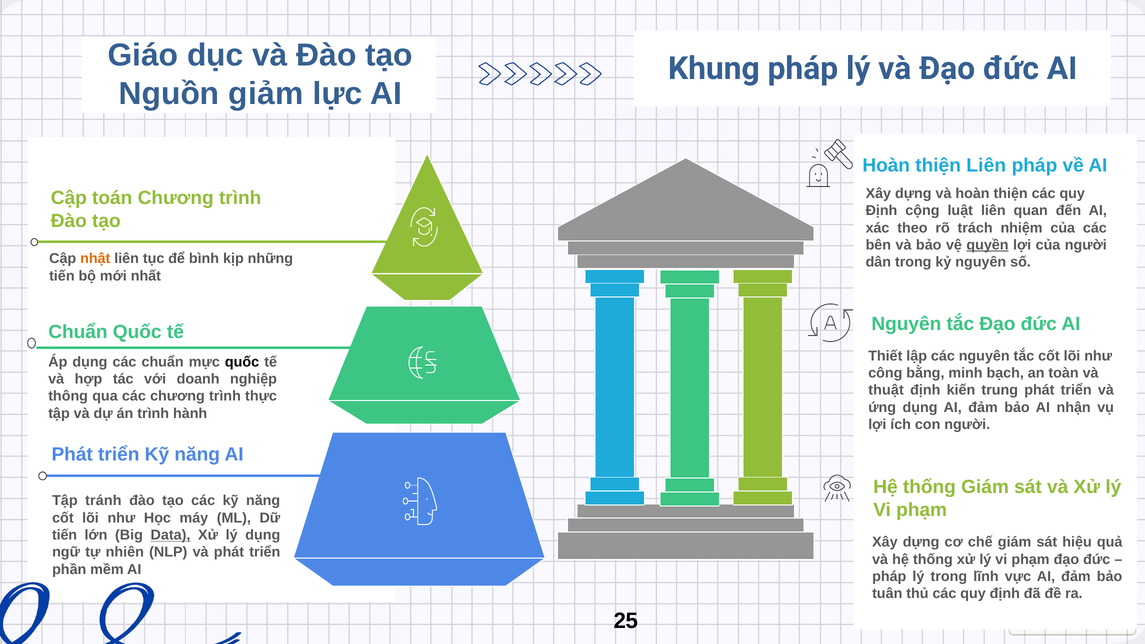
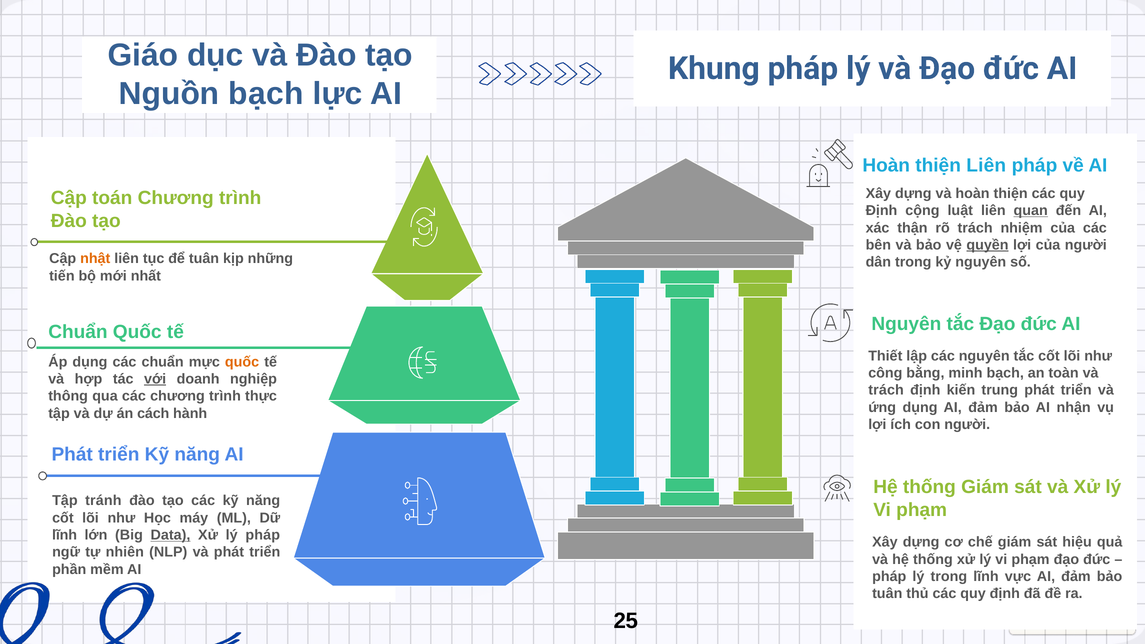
Nguồn giảm: giảm -> bạch (266, 94)
quan underline: none -> present (1031, 211)
theo: theo -> thận (912, 228)
để bình: bình -> tuân (204, 259)
quốc colour: black -> orange (242, 362)
với underline: none -> present (155, 379)
thuật: thuật -> trách (886, 390)
án trình: trình -> cách (153, 413)
tiến: tiến -> lĩnh (65, 535)
lý dụng: dụng -> pháp (263, 535)
